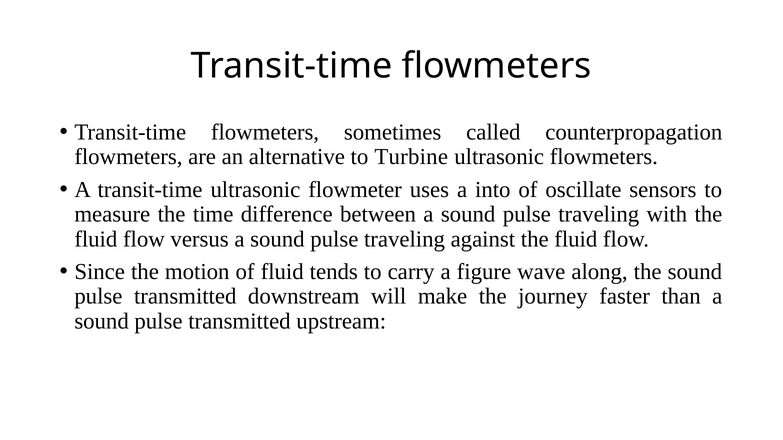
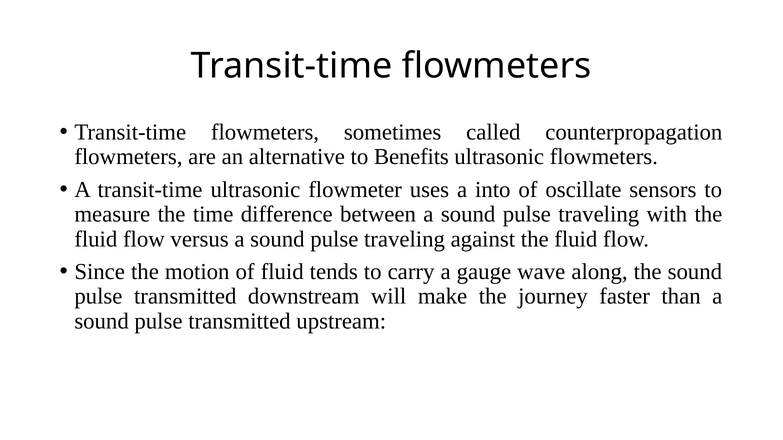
Turbine: Turbine -> Benefits (411, 157)
figure: figure -> gauge (484, 272)
